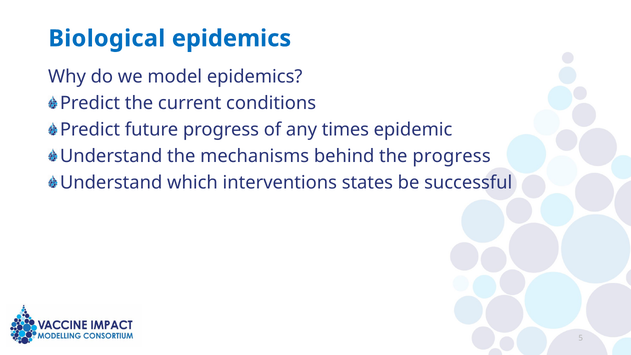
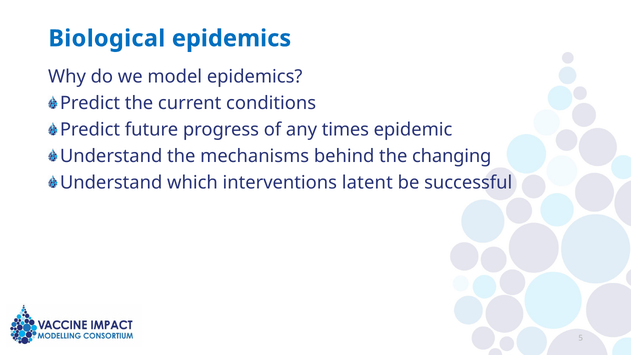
the progress: progress -> changing (452, 156)
states: states -> latent (367, 182)
